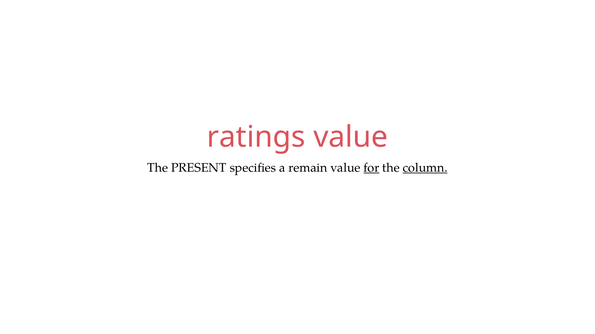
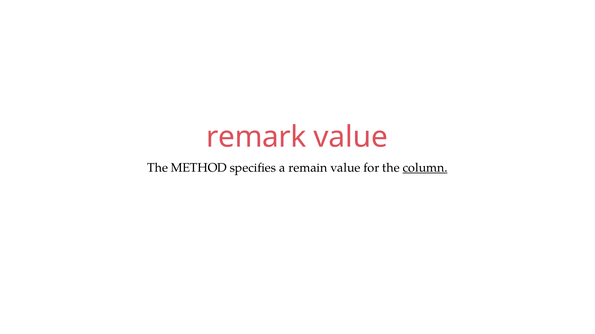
ratings: ratings -> remark (256, 137)
PRESENT: PRESENT -> METHOD (199, 168)
for underline: present -> none (371, 168)
